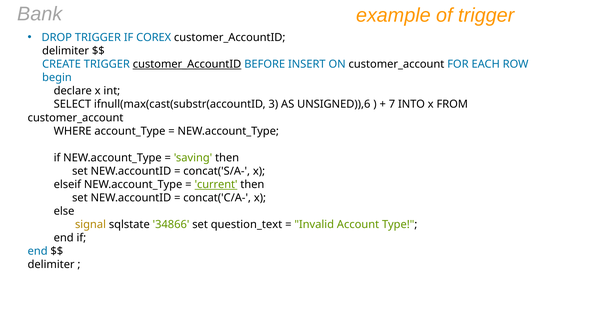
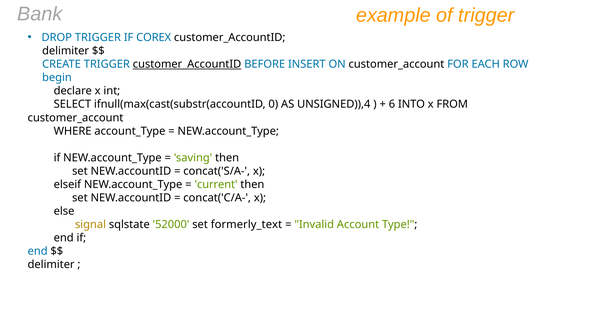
3: 3 -> 0 (273, 104)
UNSIGNED)),6: UNSIGNED)),6 -> UNSIGNED)),4 (334, 104)
7: 7 -> 6 (392, 104)
current underline: present -> none (216, 184)
34866: 34866 -> 52000 (171, 224)
question_text: question_text -> formerly_text (246, 224)
